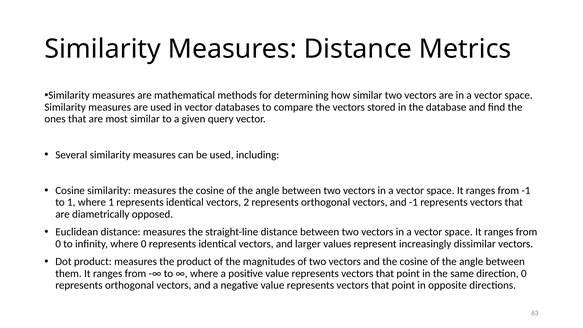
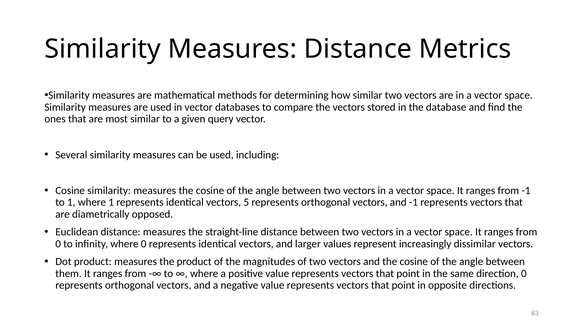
2: 2 -> 5 (246, 202)
